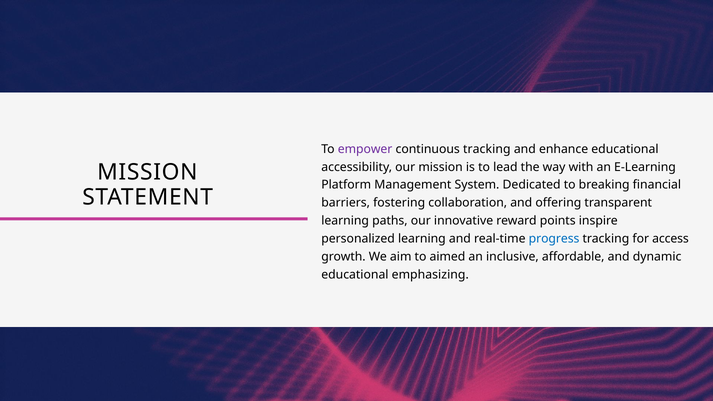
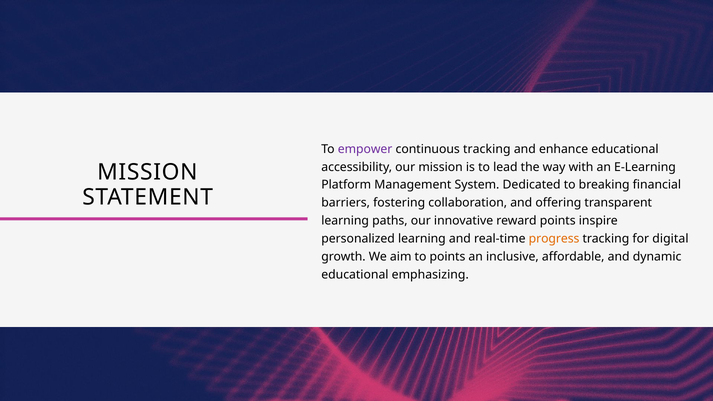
progress colour: blue -> orange (554, 239)
access: access -> digital (670, 239)
to aimed: aimed -> points (447, 257)
